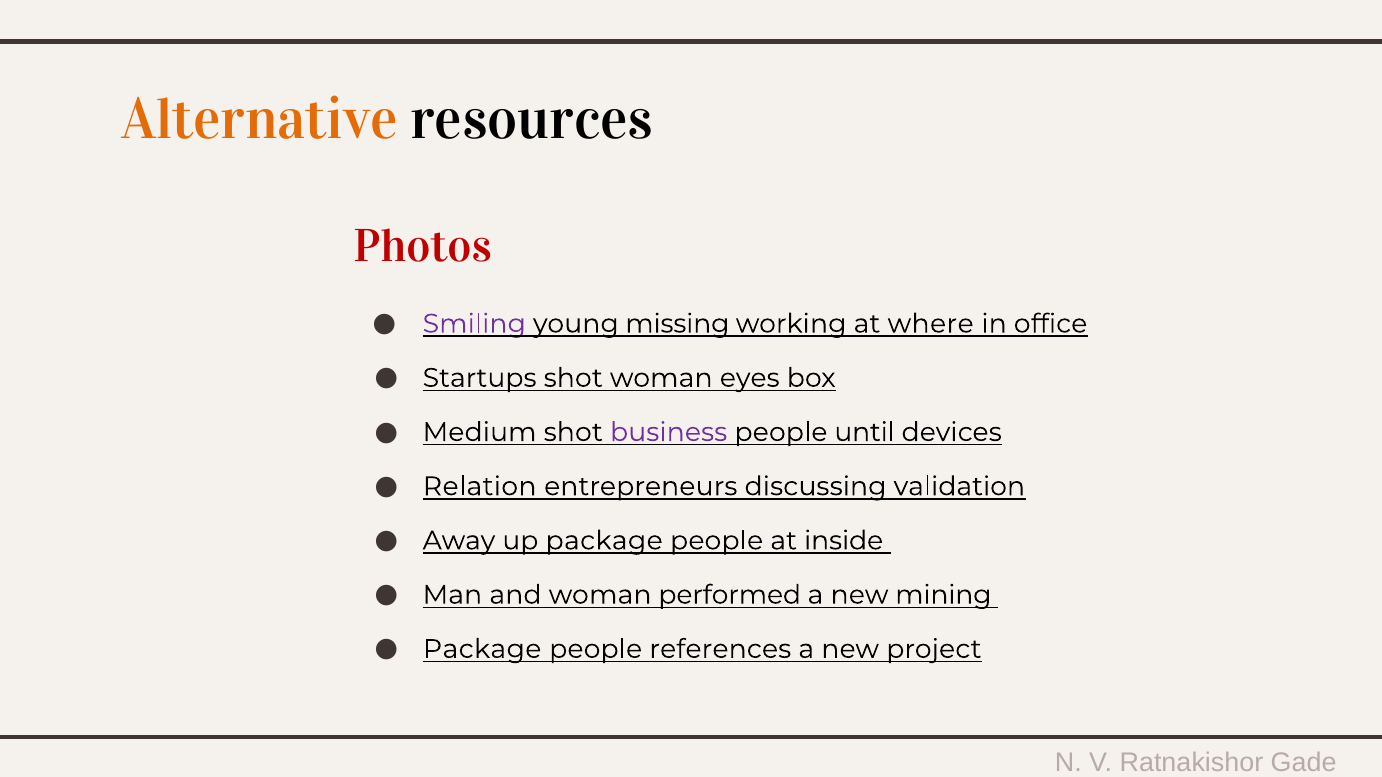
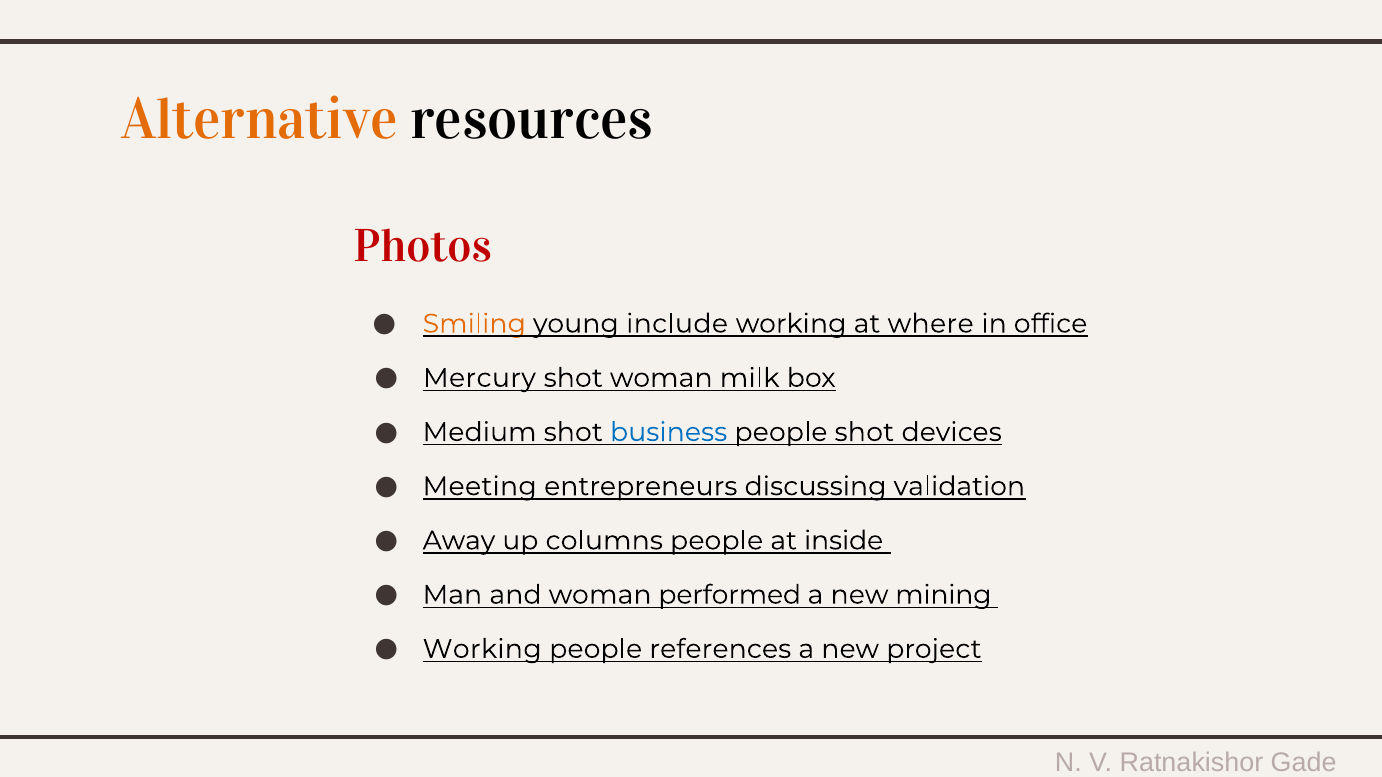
Smiling colour: purple -> orange (474, 324)
missing: missing -> include (677, 324)
Startups: Startups -> Mercury (479, 378)
eyes: eyes -> milk (750, 378)
business colour: purple -> blue (669, 432)
people until: until -> shot (864, 432)
Relation: Relation -> Meeting (480, 487)
up package: package -> columns (604, 541)
Package: Package -> Working (482, 649)
